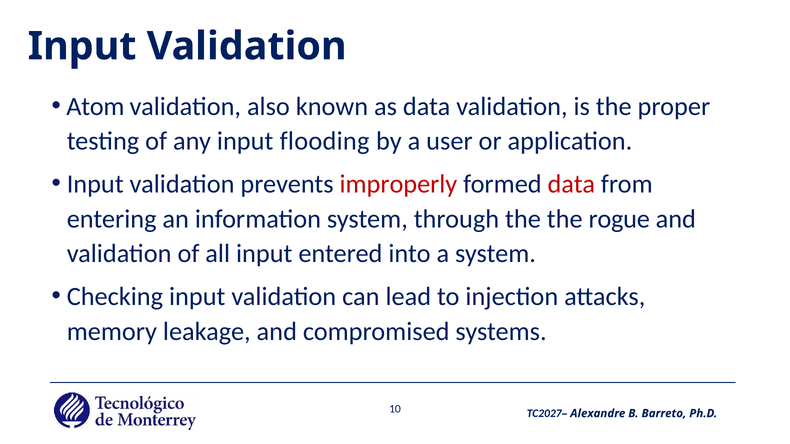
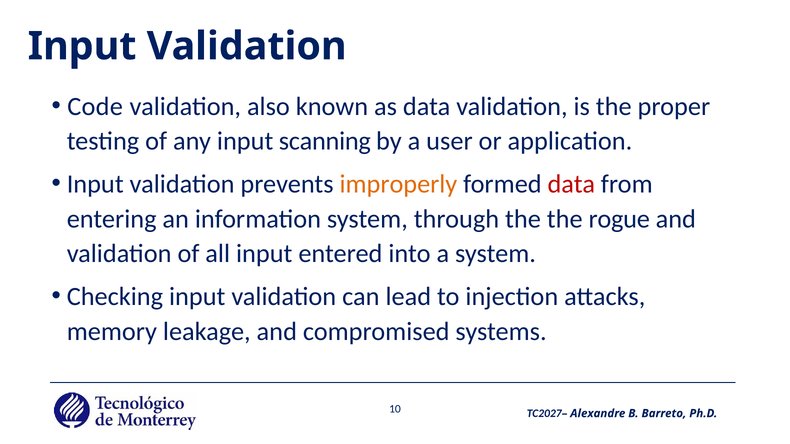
Atom: Atom -> Code (95, 107)
flooding: flooding -> scanning (325, 141)
improperly colour: red -> orange (398, 184)
